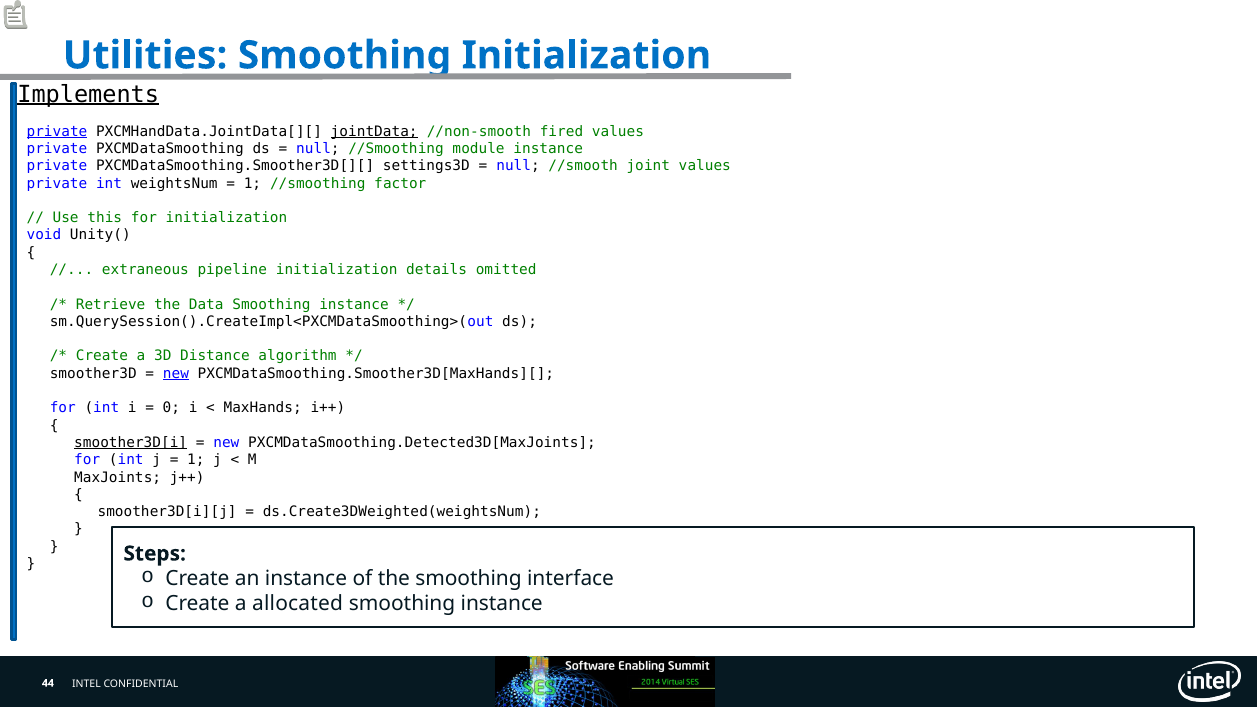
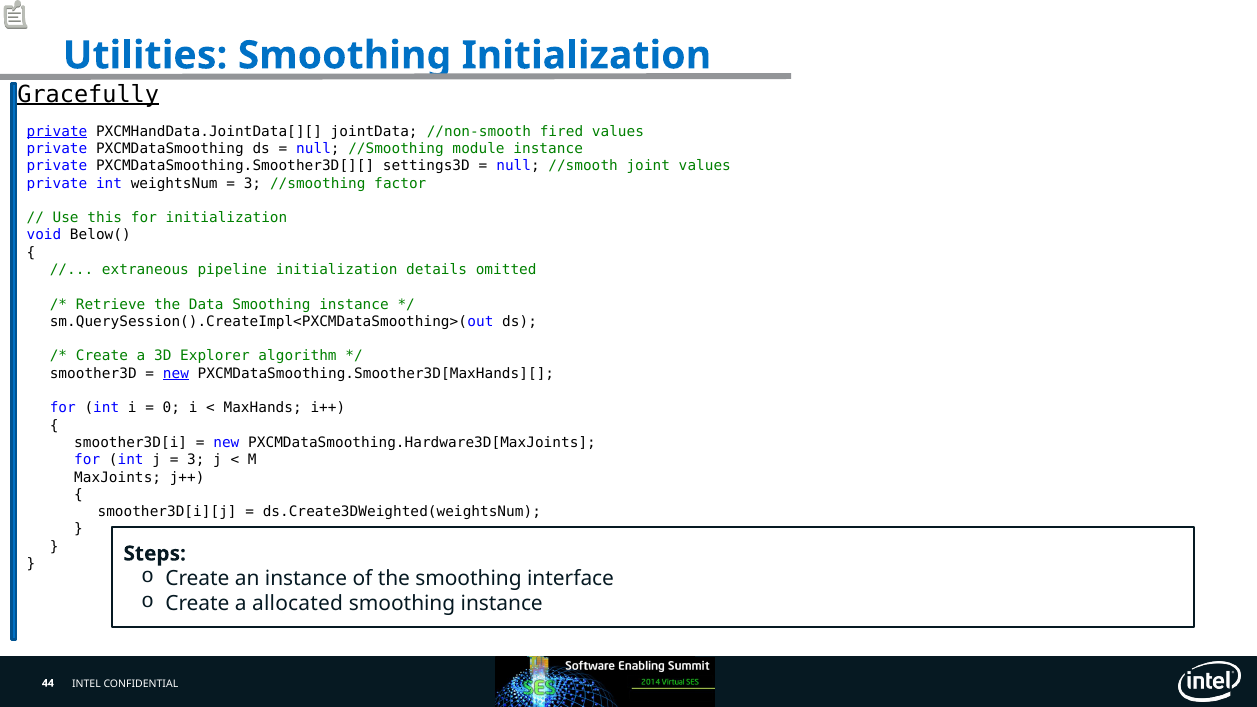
Implements: Implements -> Gracefully (88, 95)
jointData underline: present -> none (374, 131)
1: 1 -> 3 (252, 183)
Unity(: Unity( -> Below( (100, 235)
Distance: Distance -> Explorer (215, 356)
smoother3D[i underline: present -> none (131, 443)
PXCMDataSmoothing.Detected3D[MaxJoints: PXCMDataSmoothing.Detected3D[MaxJoints -> PXCMDataSmoothing.Hardware3D[MaxJoints (422, 443)
1: 1 -> 3 (196, 460)
